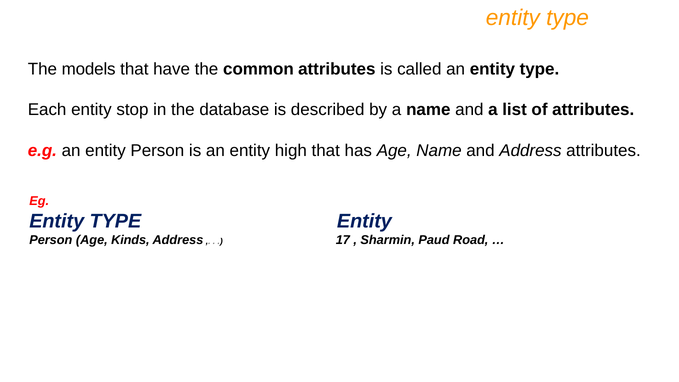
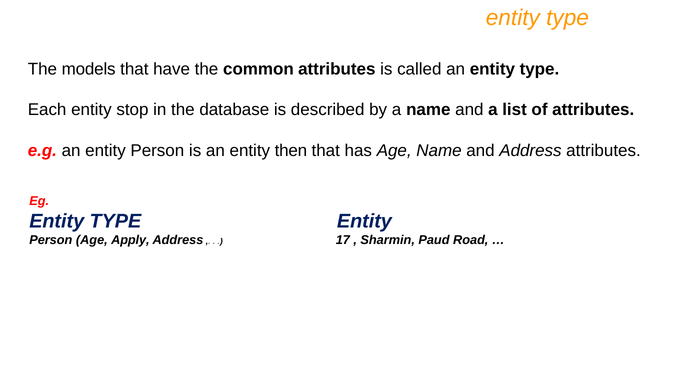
high: high -> then (291, 151)
Kinds: Kinds -> Apply (130, 240)
